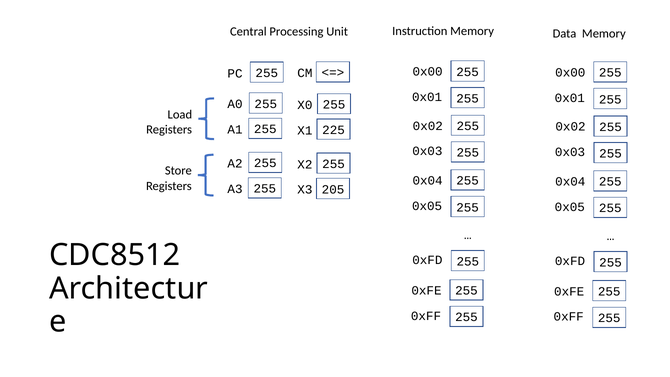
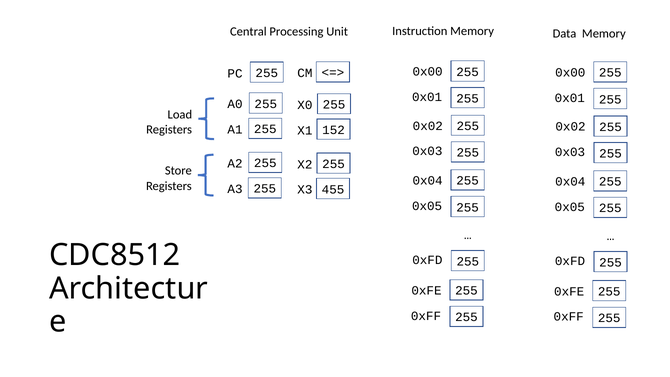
225: 225 -> 152 (334, 130)
205: 205 -> 455 (333, 189)
